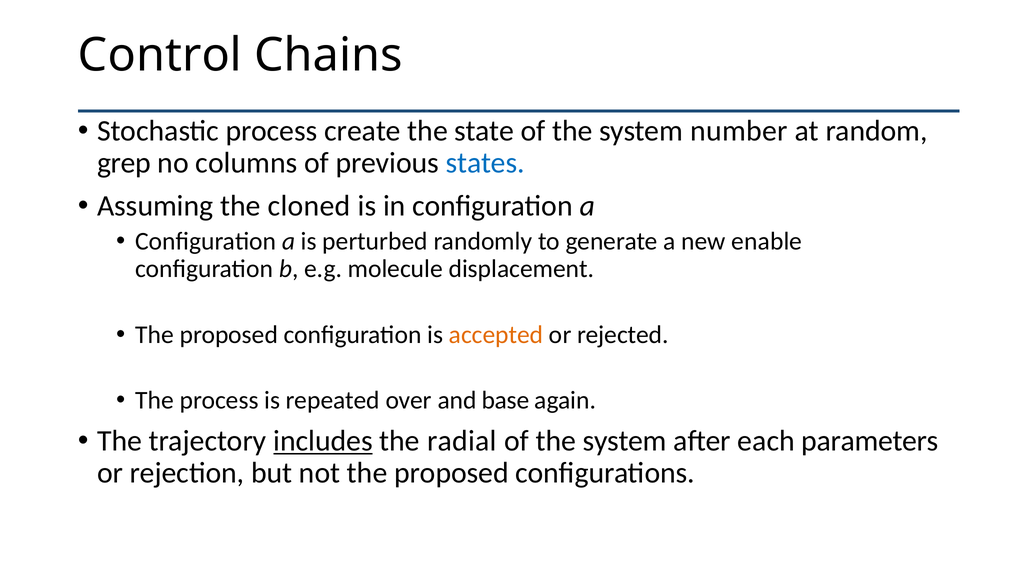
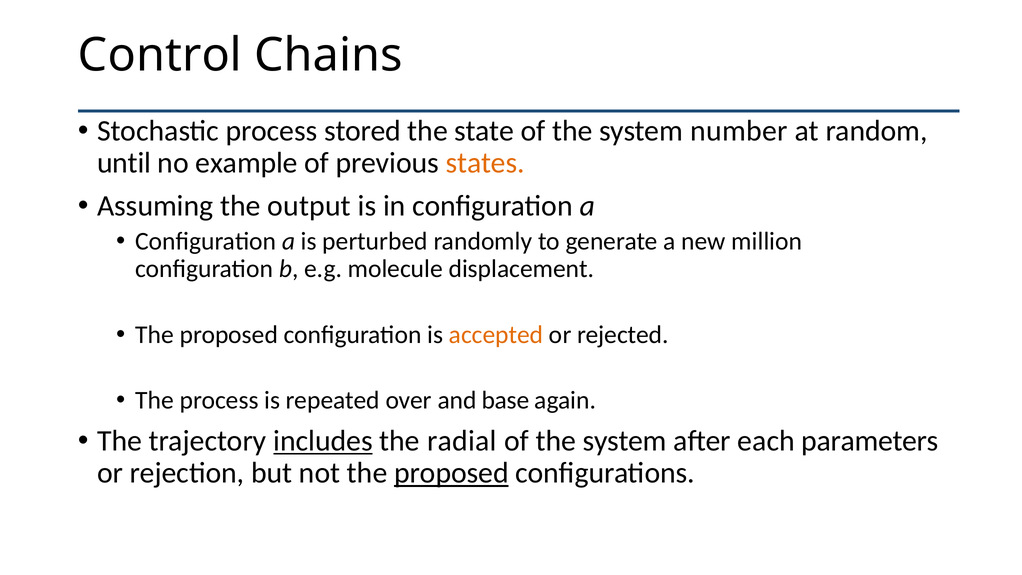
create: create -> stored (363, 131)
grep: grep -> until (124, 163)
columns: columns -> example (247, 163)
states colour: blue -> orange (485, 163)
cloned: cloned -> output (309, 206)
enable: enable -> million (767, 241)
proposed underline: none -> present (451, 473)
